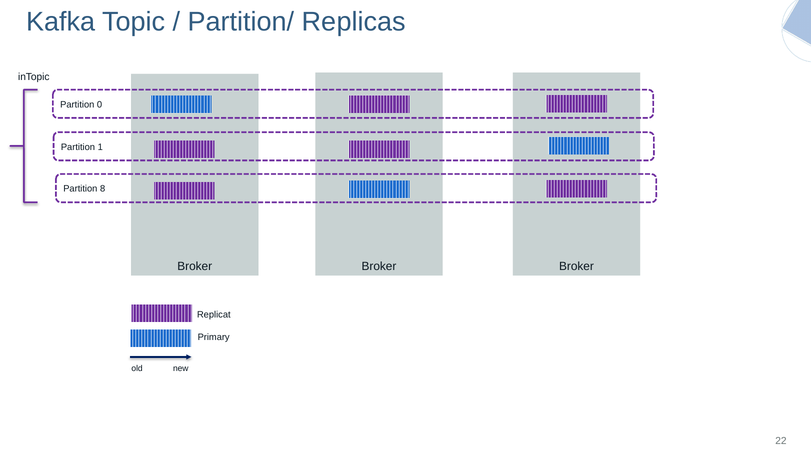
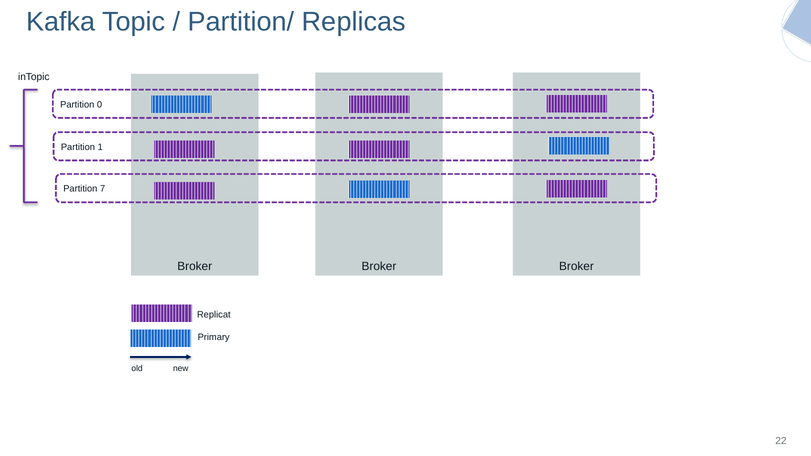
8: 8 -> 7 (103, 189)
